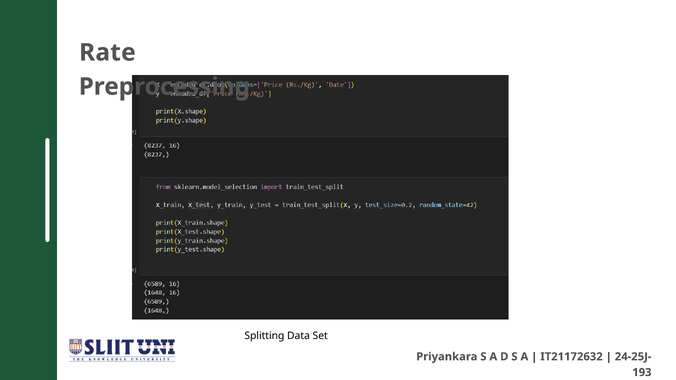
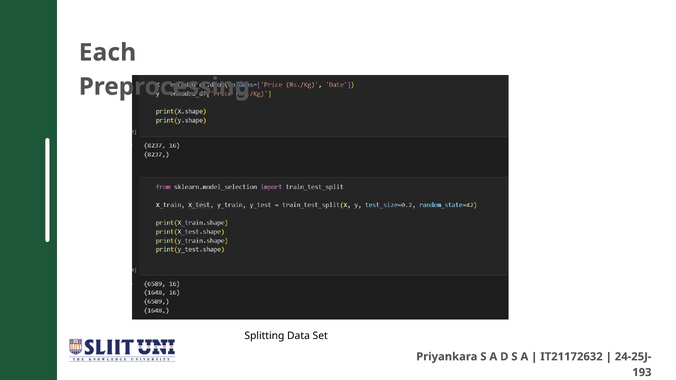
Rate: Rate -> Each (107, 53)
